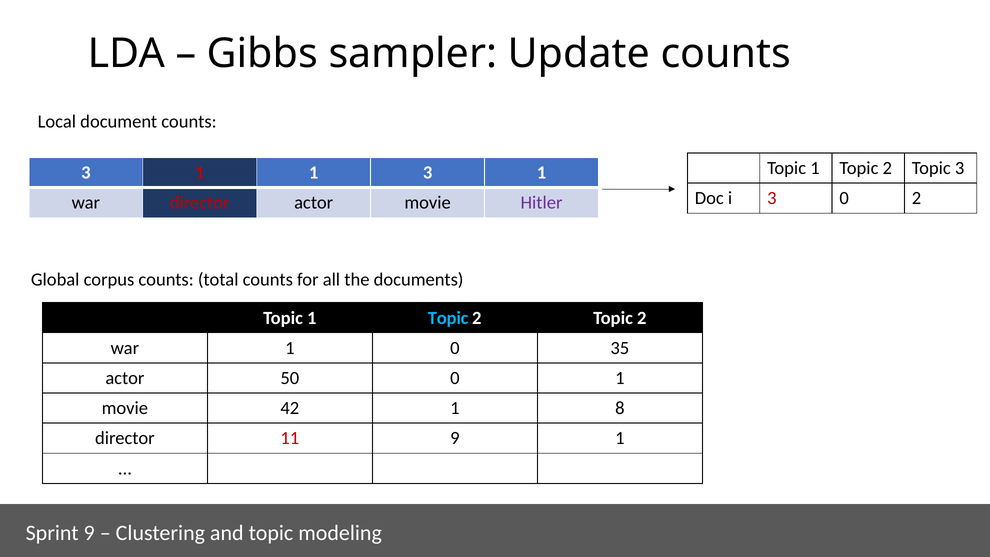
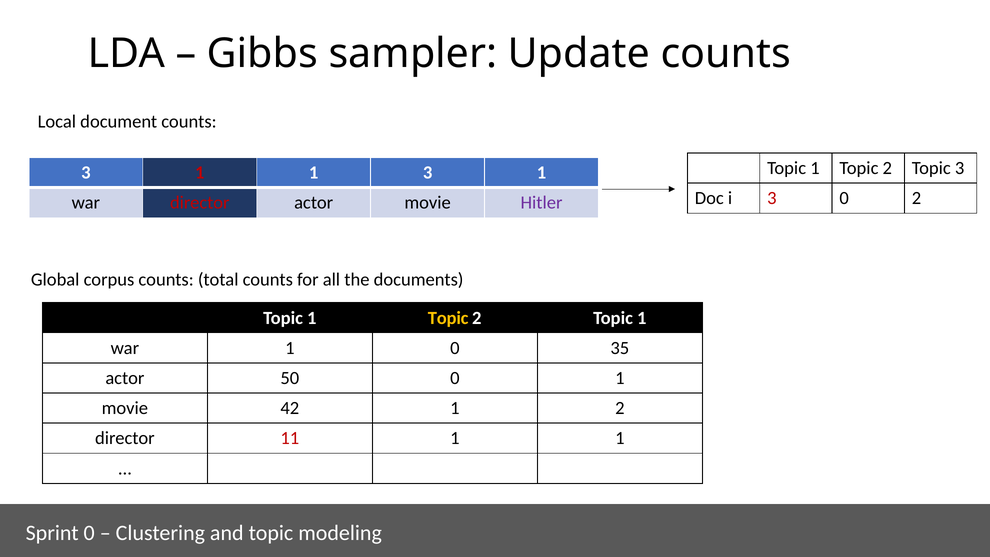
Topic colour: light blue -> yellow (448, 318)
2: 2 -> 1 (642, 318)
1 8: 8 -> 2 (620, 408)
11 9: 9 -> 1 (455, 438)
Sprint 9: 9 -> 0 (89, 533)
